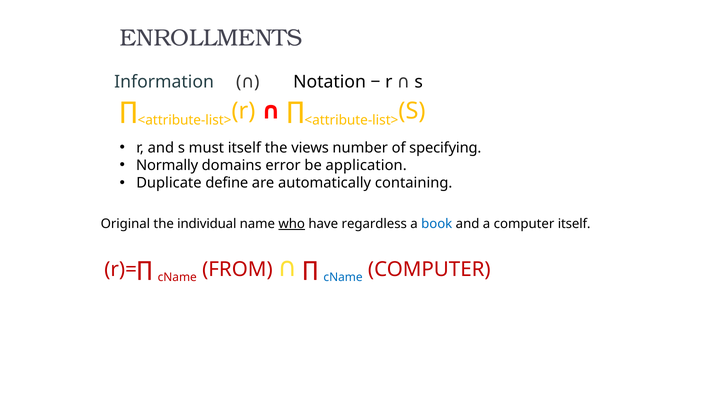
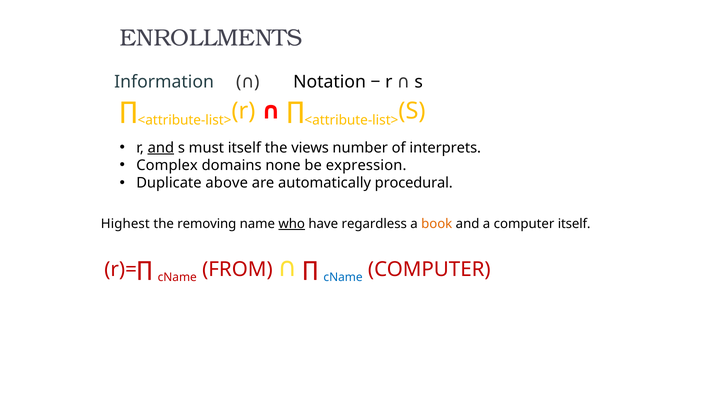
and underline: none -> present (161, 148)
specifying: specifying -> interprets (445, 148)
Normally: Normally -> Complex (167, 165)
error: error -> none (283, 165)
application: application -> expression (366, 165)
define: define -> above (227, 183)
containing: containing -> procedural (414, 183)
Original: Original -> Highest (125, 224)
individual: individual -> removing (207, 224)
book colour: blue -> orange (437, 224)
